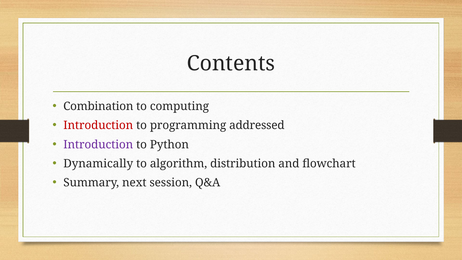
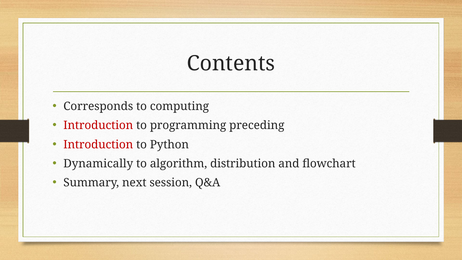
Combination: Combination -> Corresponds (98, 106)
addressed: addressed -> preceding (257, 125)
Introduction colour: purple -> red (98, 144)
